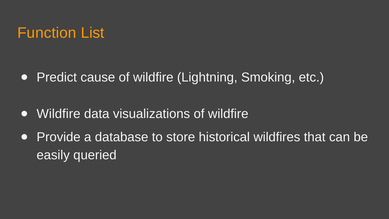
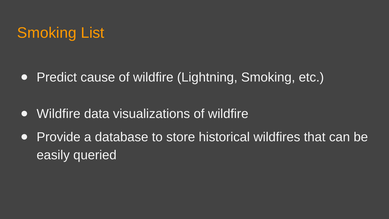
Function: Function -> Smoking (47, 33)
